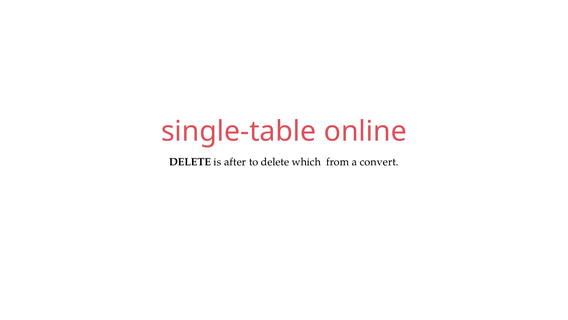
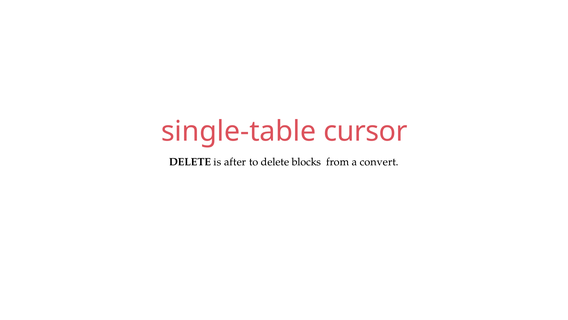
online: online -> cursor (366, 131)
which: which -> blocks (306, 162)
